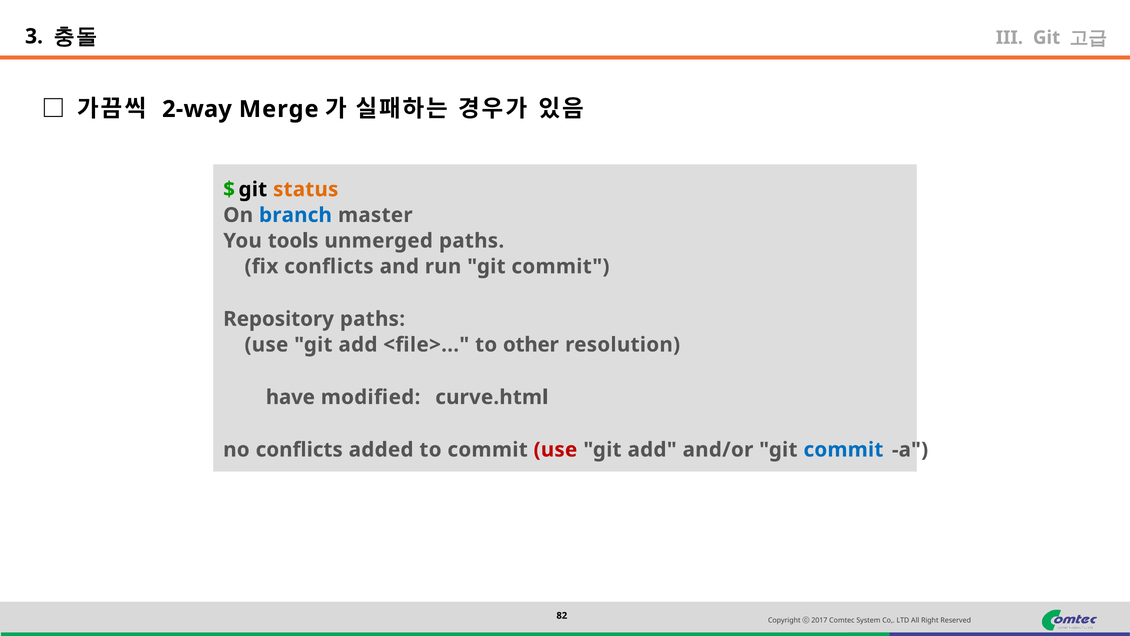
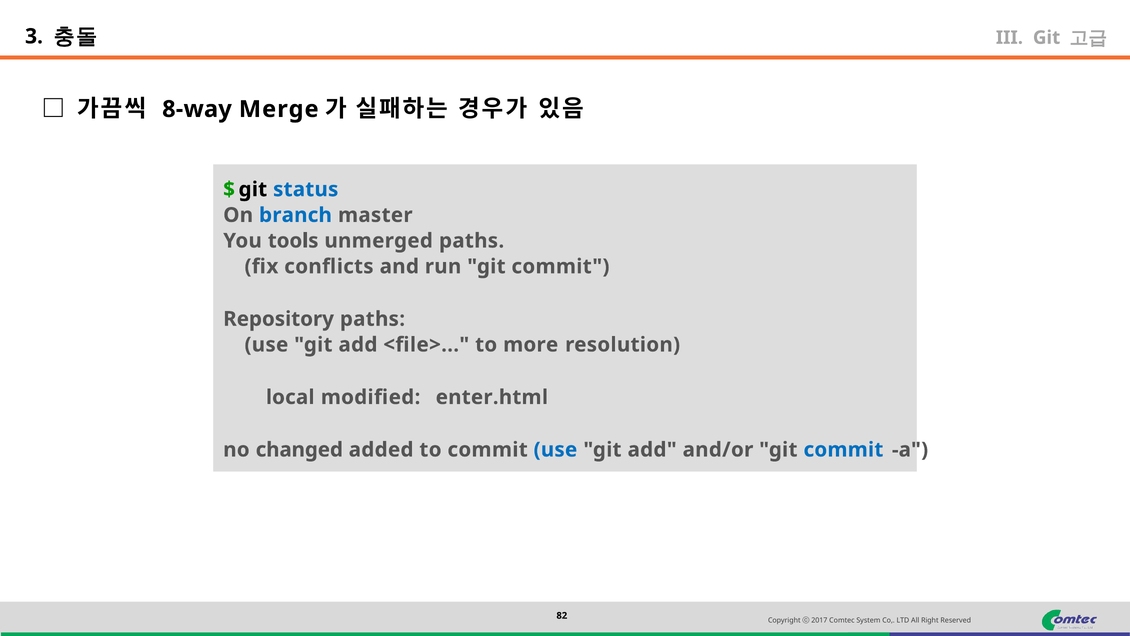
2-way: 2-way -> 8-way (197, 109)
status colour: orange -> blue (306, 189)
other: other -> more (531, 345)
have: have -> local (290, 397)
curve.html: curve.html -> enter.html (492, 397)
no conflicts: conflicts -> changed (299, 449)
use colour: red -> blue (555, 449)
